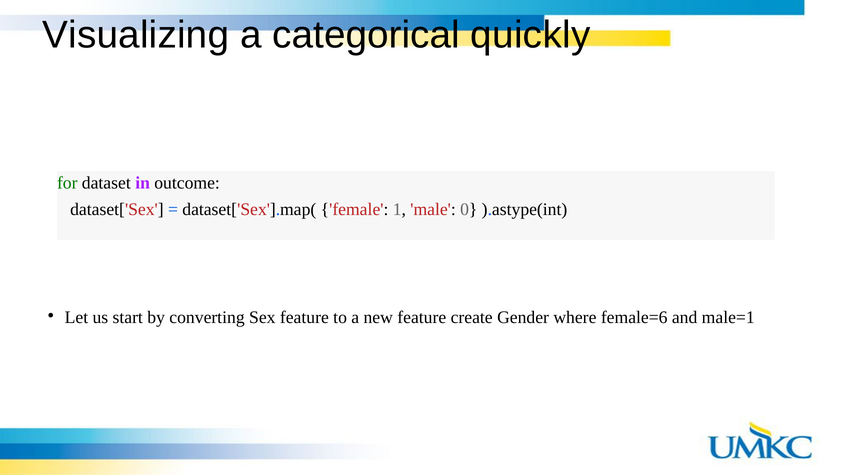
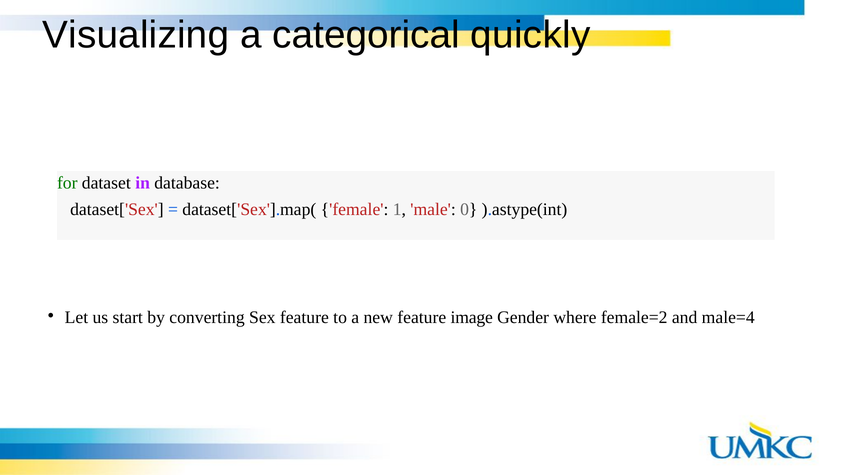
outcome: outcome -> database (187, 183)
create: create -> image (472, 317)
female=6: female=6 -> female=2 (634, 317)
male=1: male=1 -> male=4 (728, 317)
